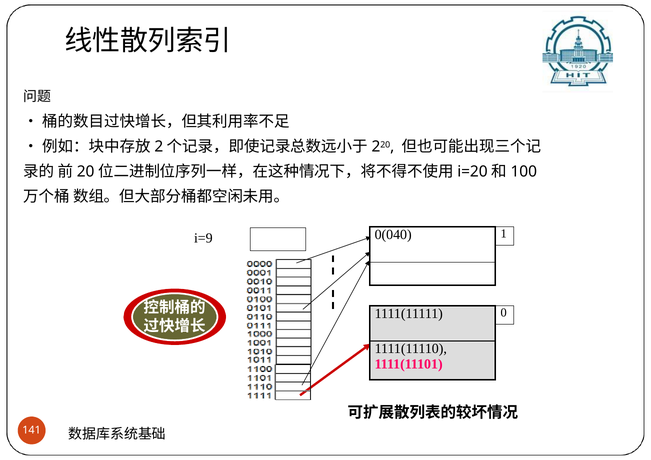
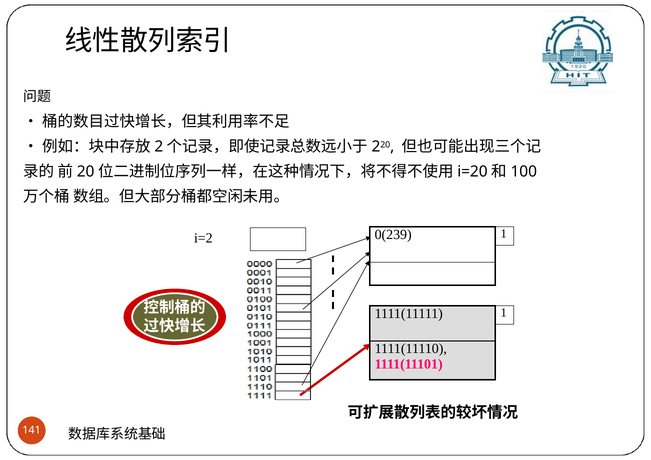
0(040: 0(040 -> 0(239 (393, 235)
i=9: i=9 -> i=2 (203, 238)
1111(11111 0: 0 -> 1 (504, 313)
